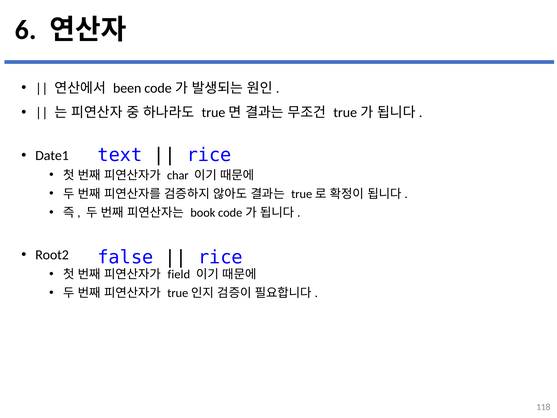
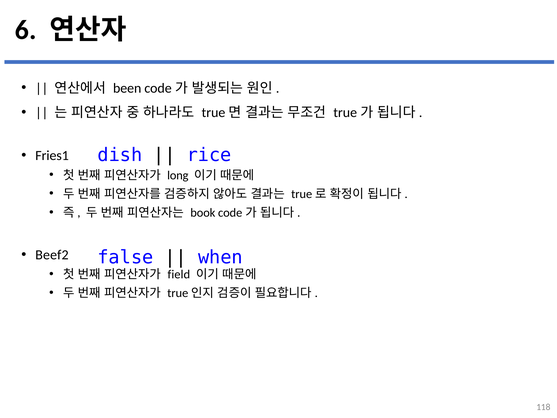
text: text -> dish (120, 155)
Date1: Date1 -> Fries1 (52, 156)
char: char -> long (178, 175)
Root2: Root2 -> Beef2 (52, 255)
rice: rice -> when (220, 257)
